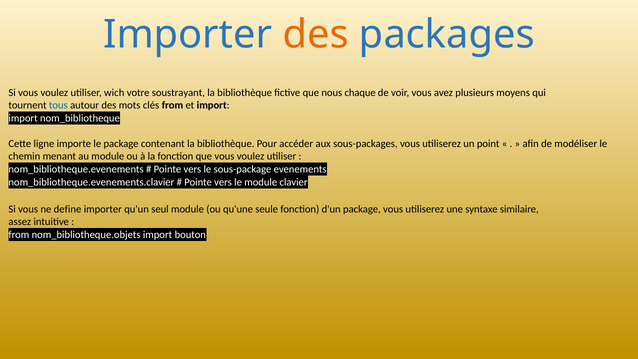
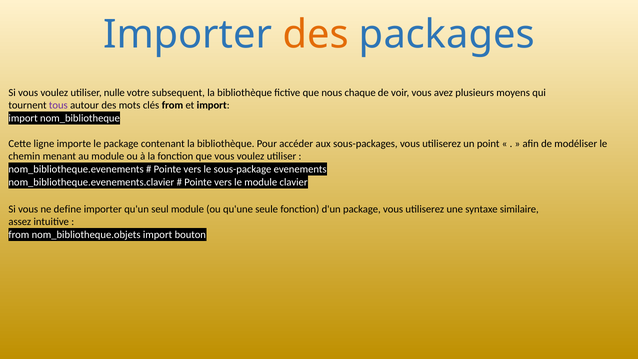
wich: wich -> nulle (114, 93)
soustrayant: soustrayant -> subsequent (178, 93)
tous colour: blue -> purple (58, 105)
